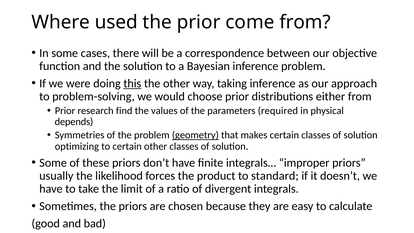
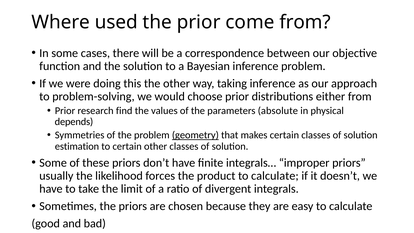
this underline: present -> none (132, 83)
required: required -> absolute (278, 111)
optimizing: optimizing -> estimation (77, 146)
product to standard: standard -> calculate (275, 176)
